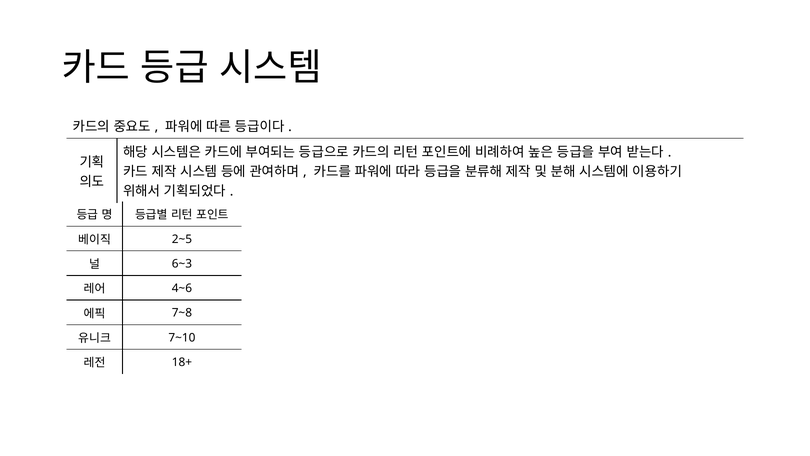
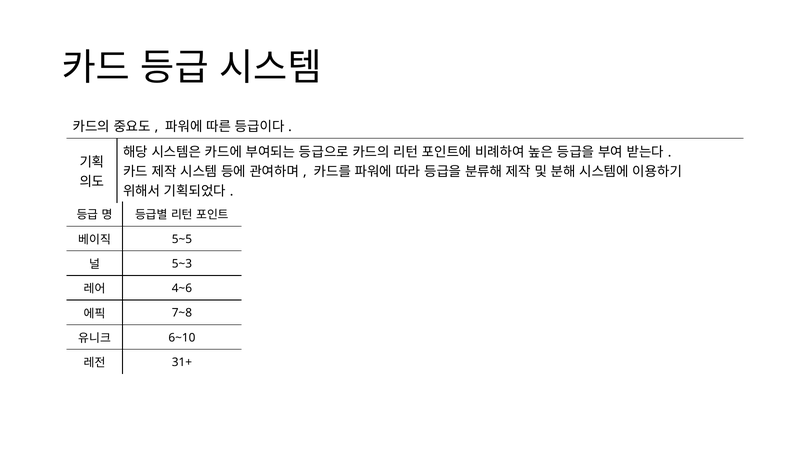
2~5: 2~5 -> 5~5 (182, 239)
6~3: 6~3 -> 5~3 (182, 264)
7~10: 7~10 -> 6~10 (182, 337)
18+: 18+ -> 31+ (182, 362)
